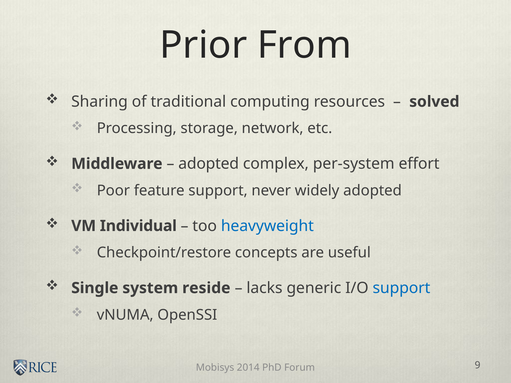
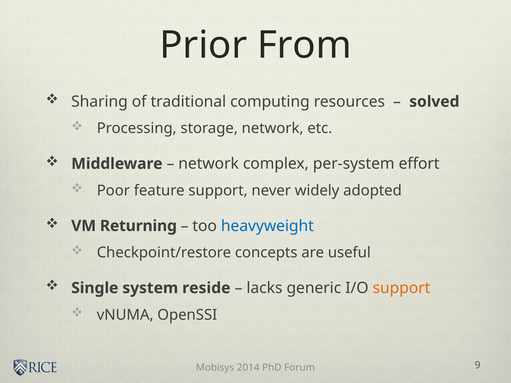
adopted: adopted -> network (209, 164)
Individual: Individual -> Returning (138, 226)
support colour: blue -> orange (401, 288)
